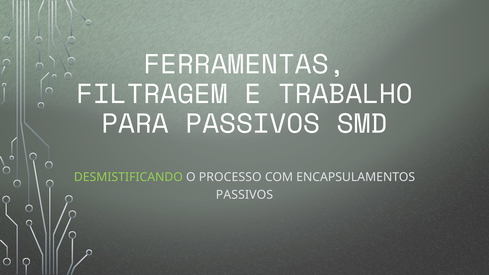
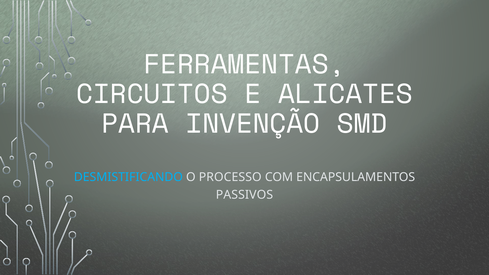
FILTRAGEM: FILTRAGEM -> CIRCUITOS (152, 94)
TRABALHO: TRABALHO -> ALICATES (345, 94)
PARA PASSIVOS: PASSIVOS -> INVENÇÃO (253, 124)
DESMISTIFICANDO colour: light green -> light blue (128, 177)
